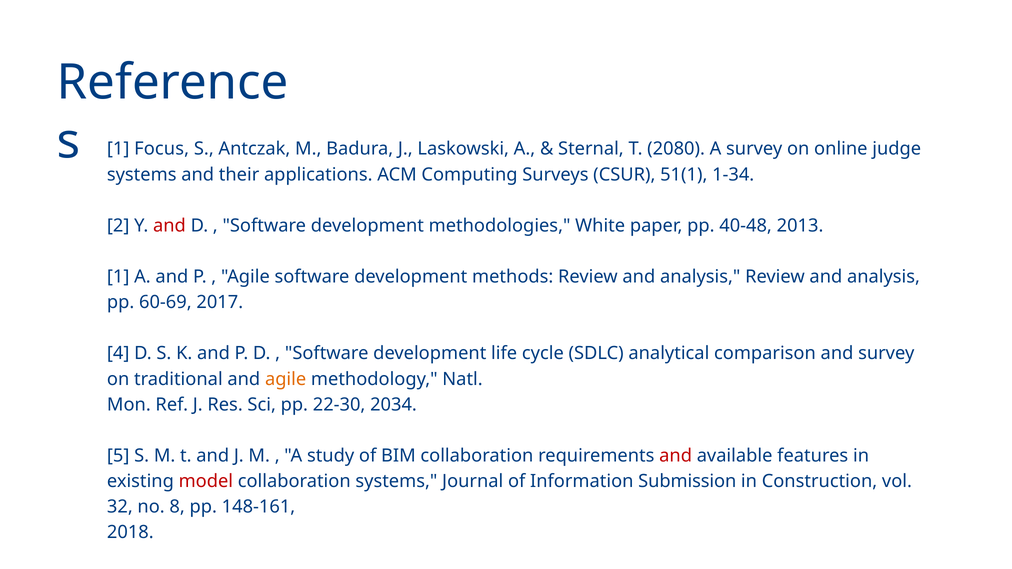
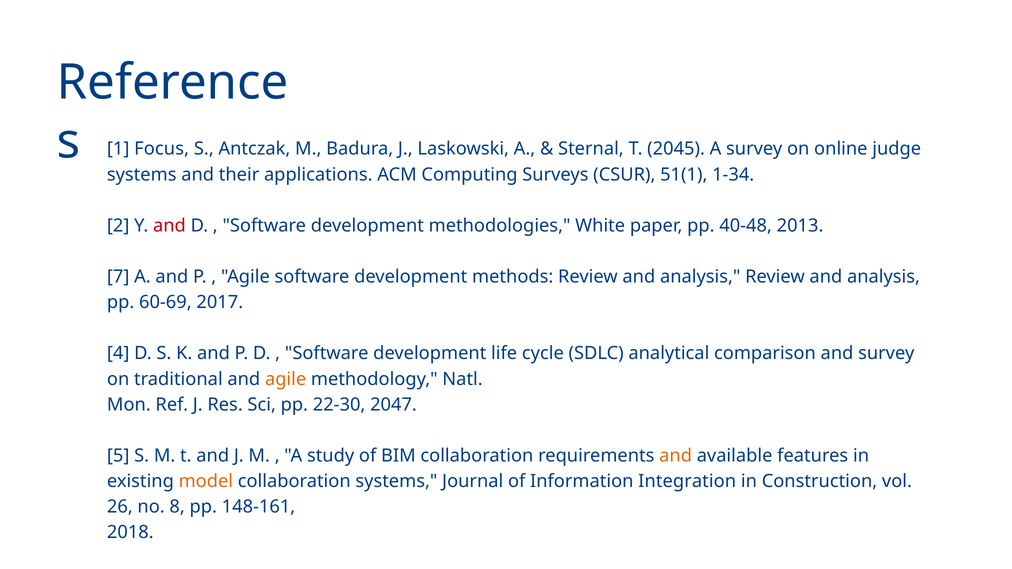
2080: 2080 -> 2045 (676, 149)
1: 1 -> 7 (118, 277)
2034: 2034 -> 2047 (394, 405)
and colour: red -> orange (676, 456)
model colour: red -> orange (206, 482)
Submission: Submission -> Integration (687, 482)
32: 32 -> 26 (120, 507)
